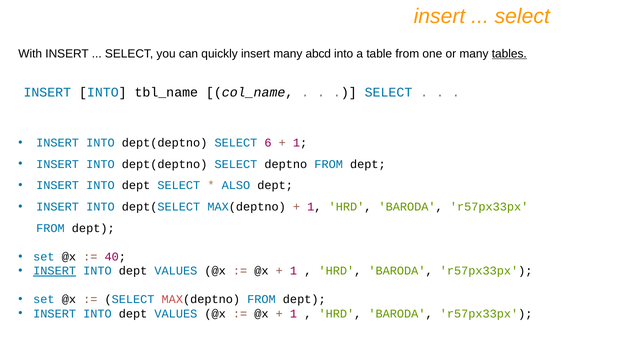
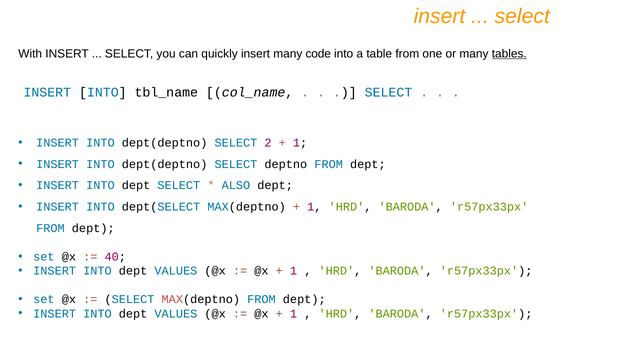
abcd: abcd -> code (318, 54)
6: 6 -> 2 (268, 143)
INSERT underline: present -> none (55, 271)
